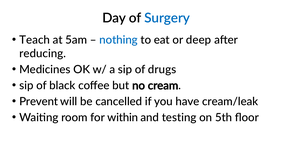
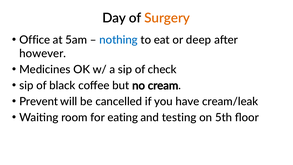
Surgery colour: blue -> orange (167, 18)
Teach: Teach -> Office (35, 40)
reducing: reducing -> however (43, 54)
drugs: drugs -> check (162, 70)
within: within -> eating (123, 117)
